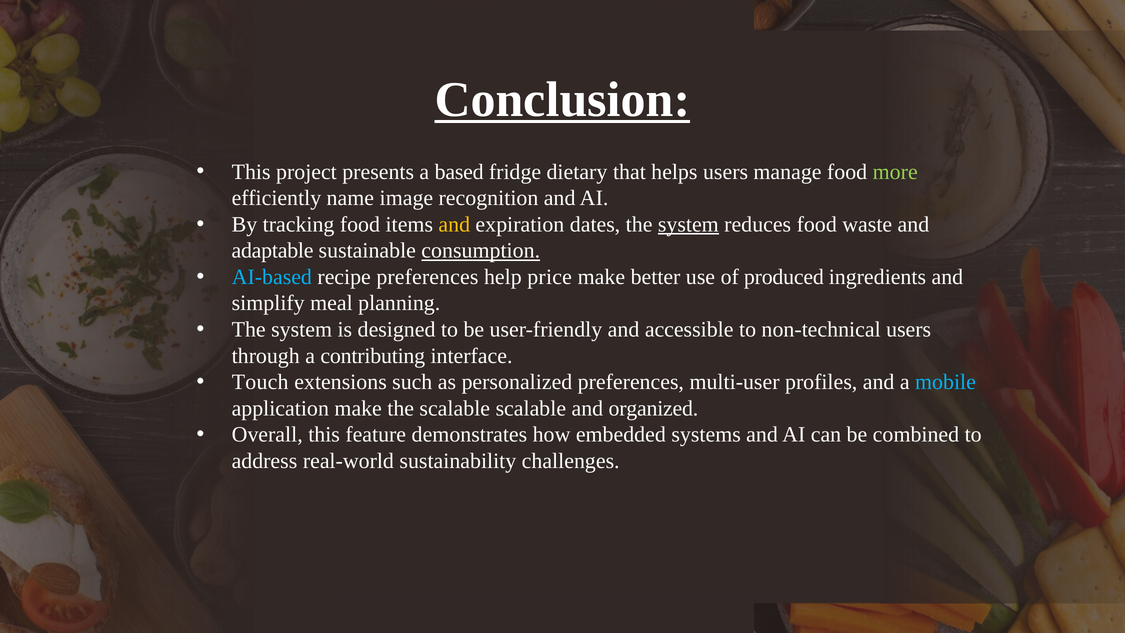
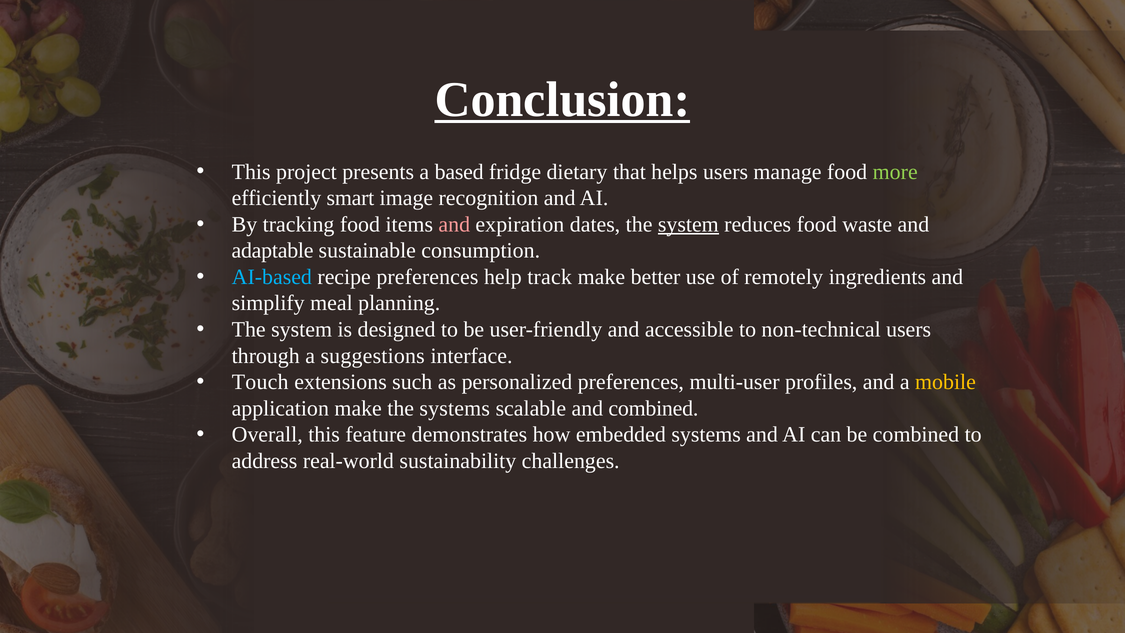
name: name -> smart (350, 198)
and colour: yellow -> pink (454, 224)
consumption underline: present -> none (481, 251)
price: price -> track (550, 277)
produced: produced -> remotely (784, 277)
contributing: contributing -> suggestions (373, 356)
mobile colour: light blue -> yellow (945, 382)
the scalable: scalable -> systems (455, 408)
and organized: organized -> combined (653, 408)
